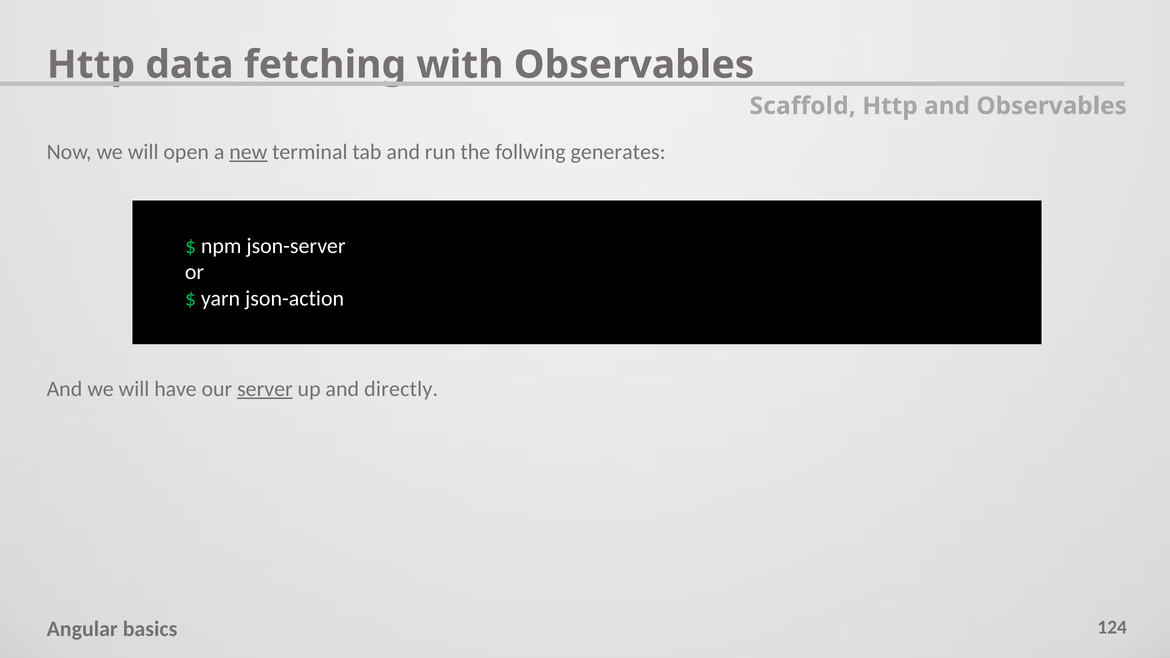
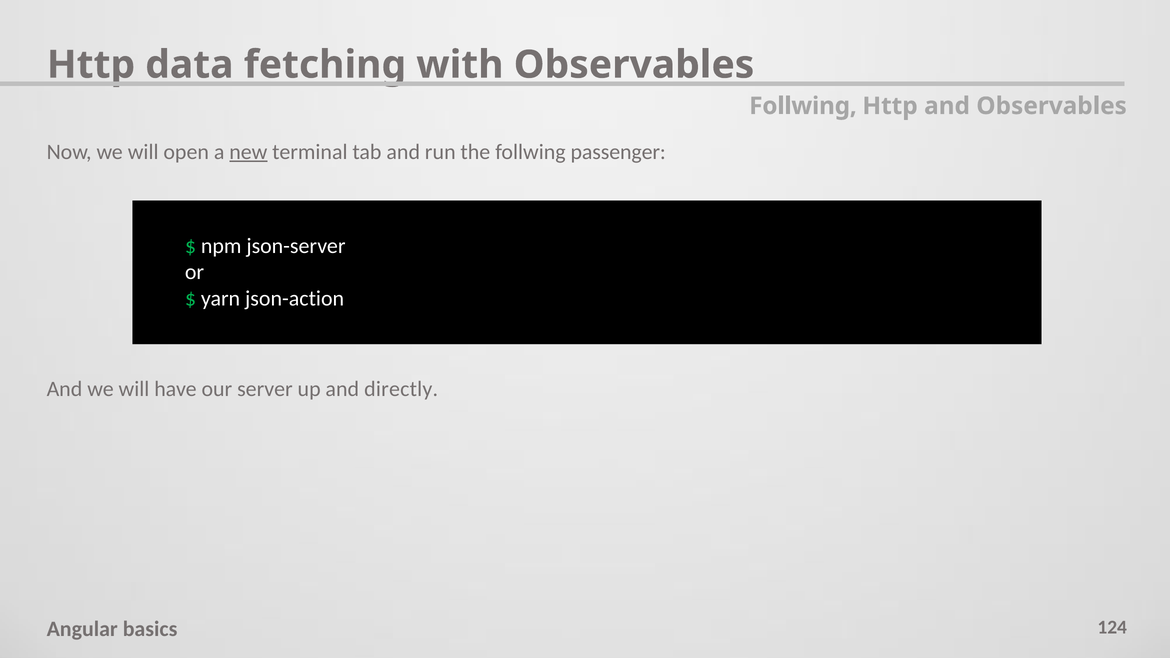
Scaffold: Scaffold -> Follwing (803, 106)
generates: generates -> passenger (618, 152)
server underline: present -> none (265, 389)
